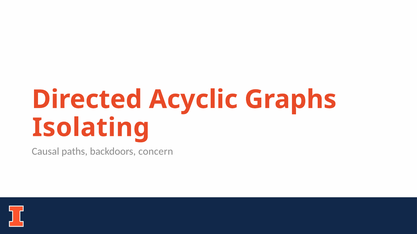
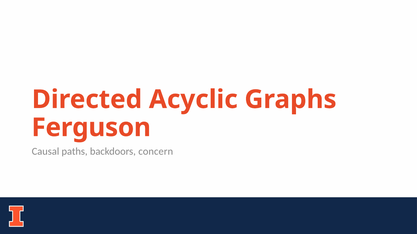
Isolating: Isolating -> Ferguson (91, 128)
